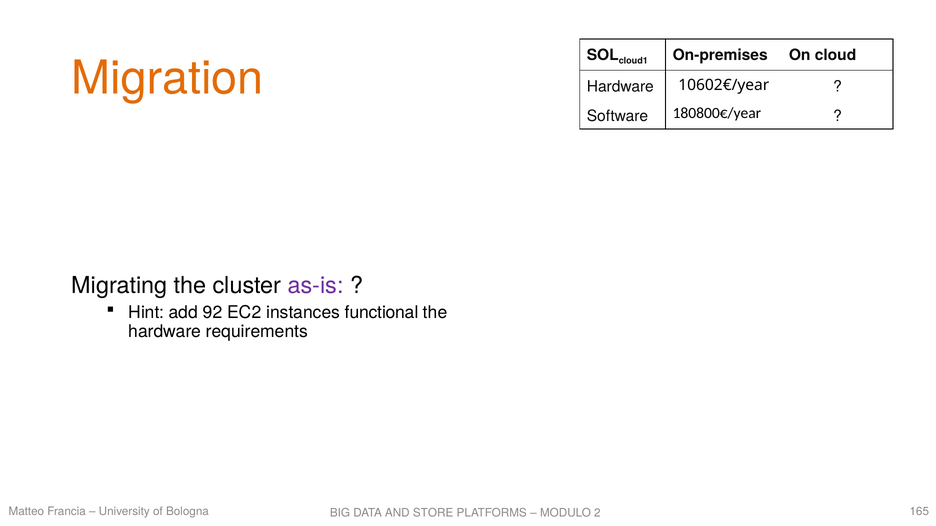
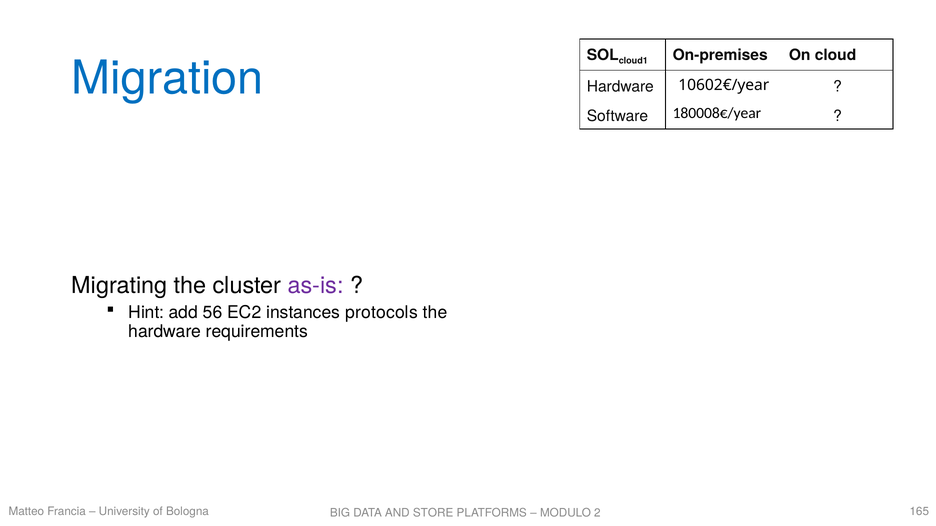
Migration colour: orange -> blue (167, 79)
180800€/year: 180800€/year -> 180008€/year (717, 113)
92: 92 -> 56 (213, 313)
functional: functional -> protocols (381, 313)
